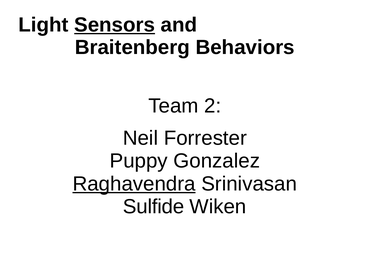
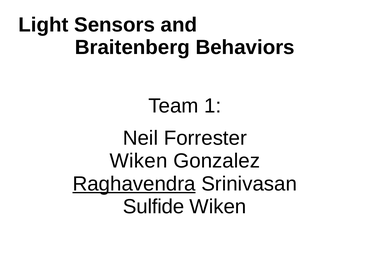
Sensors underline: present -> none (115, 25)
2: 2 -> 1 (213, 106)
Puppy: Puppy -> Wiken (139, 161)
